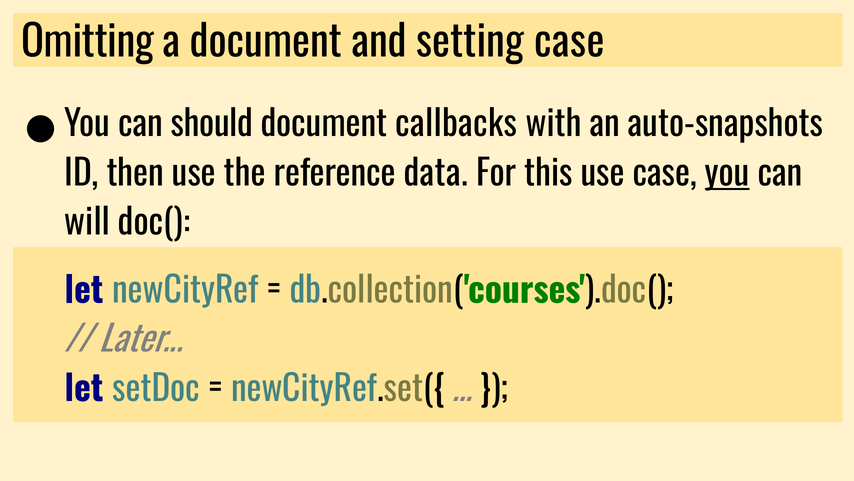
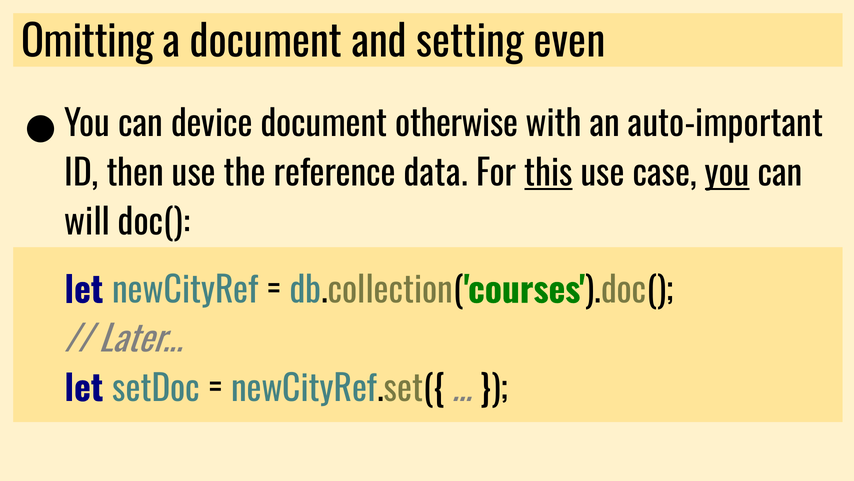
setting case: case -> even (569, 43)
should: should -> device (212, 124)
callbacks: callbacks -> otherwise (457, 124)
auto-snapshots: auto-snapshots -> auto-important (725, 124)
this underline: none -> present (548, 174)
